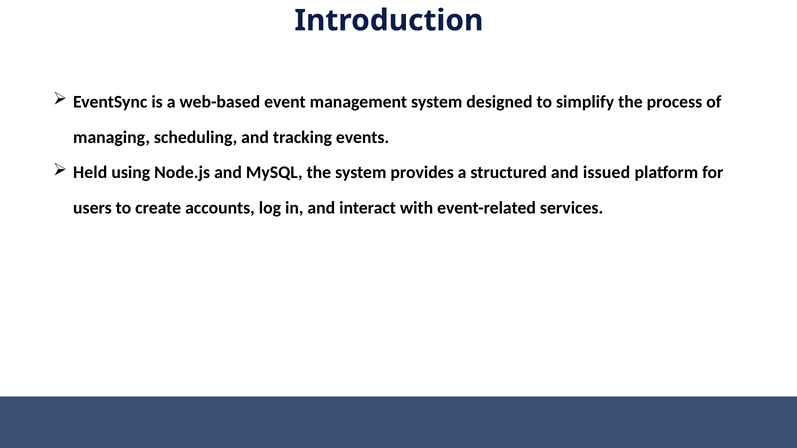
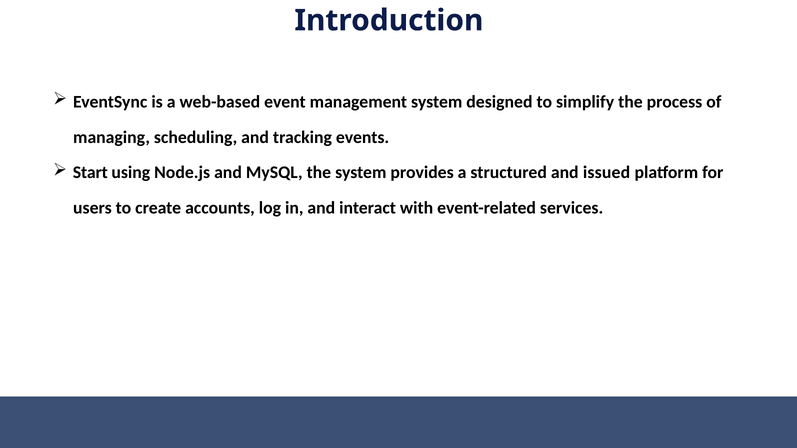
Held: Held -> Start (90, 173)
